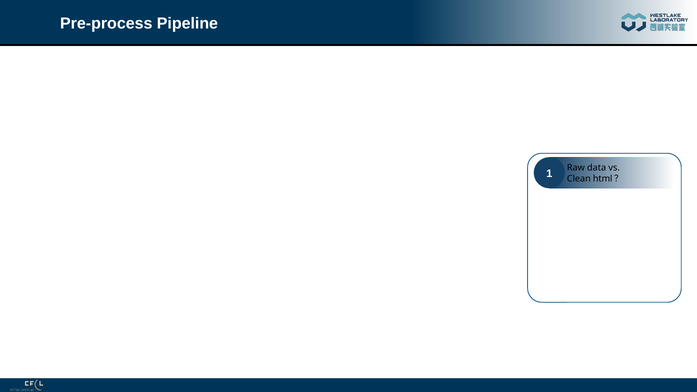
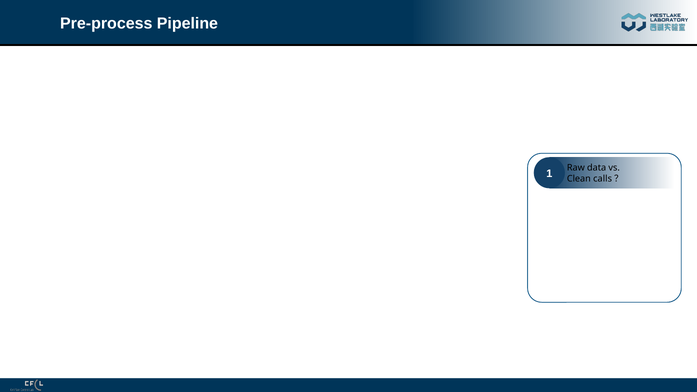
html: html -> calls (603, 179)
